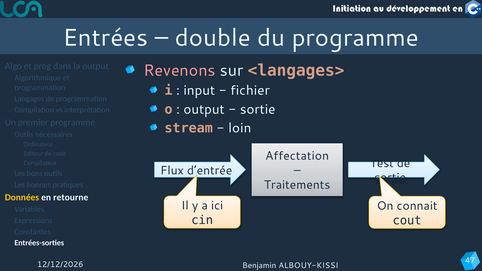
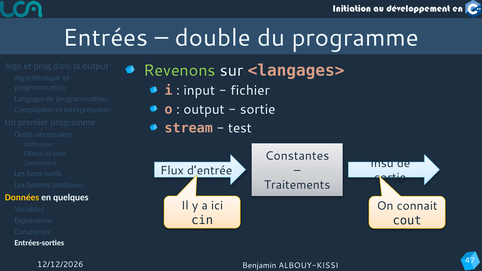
Revenons colour: pink -> light green (179, 70)
loin: loin -> test (240, 128)
Affectation: Affectation -> Constantes (297, 156)
Test: Test -> Insu (382, 163)
retourne: retourne -> quelques (71, 197)
